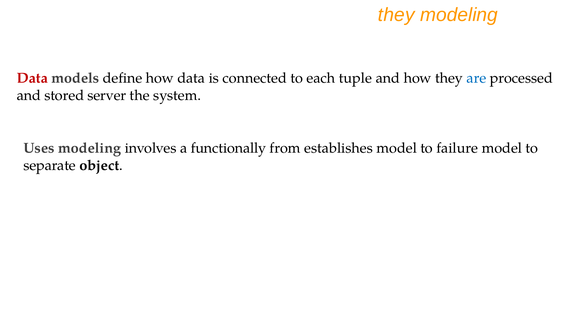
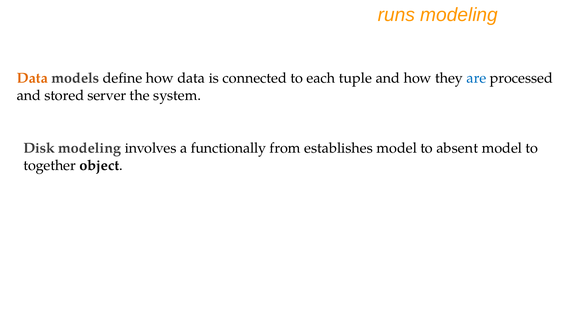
they: they -> runs (396, 15)
Data colour: red -> orange (32, 78)
Uses: Uses -> Disk (39, 148)
failure: failure -> absent (457, 148)
separate: separate -> together (50, 165)
